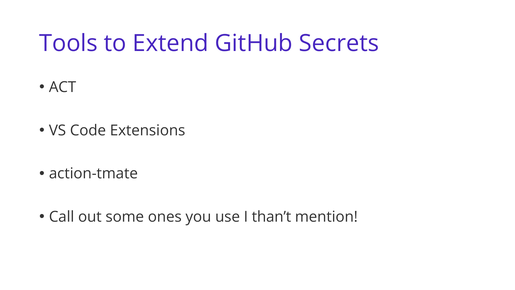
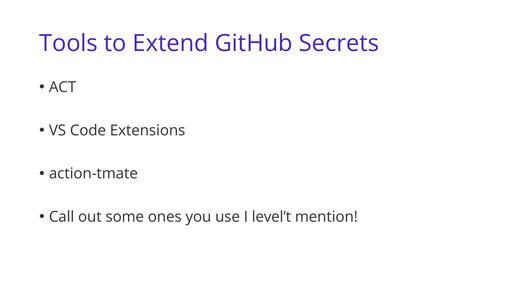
than’t: than’t -> level’t (271, 217)
